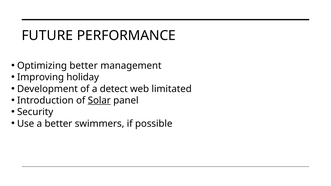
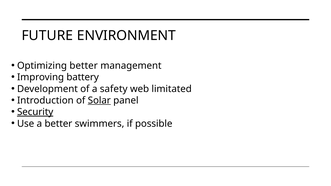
PERFORMANCE: PERFORMANCE -> ENVIRONMENT (126, 36)
holiday: holiday -> battery (83, 77)
detect: detect -> safety (114, 89)
Security underline: none -> present (35, 112)
